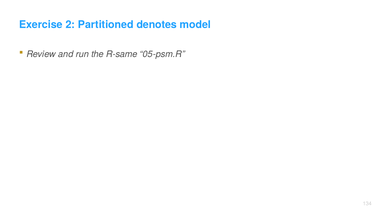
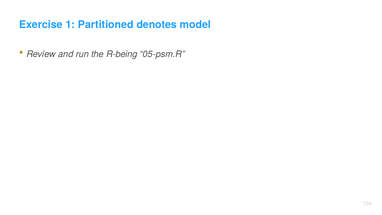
2: 2 -> 1 (70, 25)
R-same: R-same -> R-being (122, 54)
